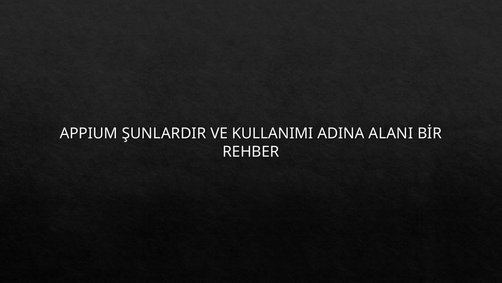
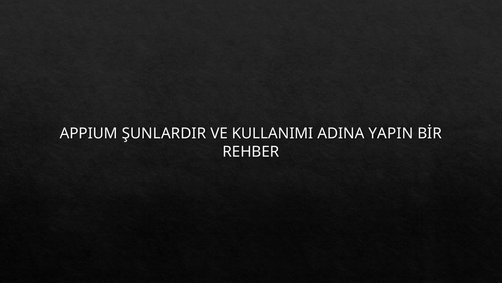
ALANI: ALANI -> YAPIN (391, 133)
